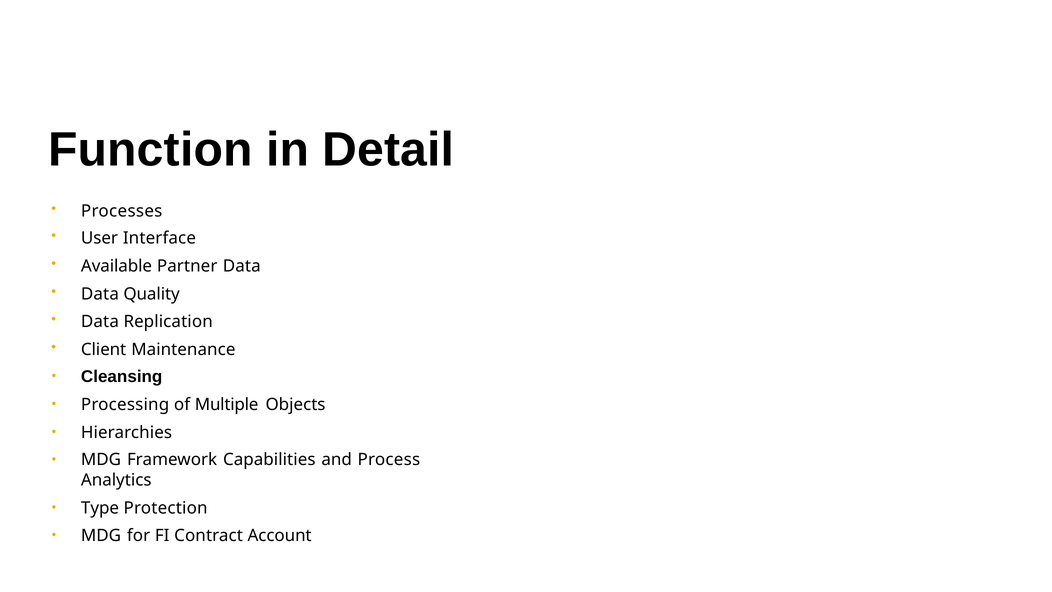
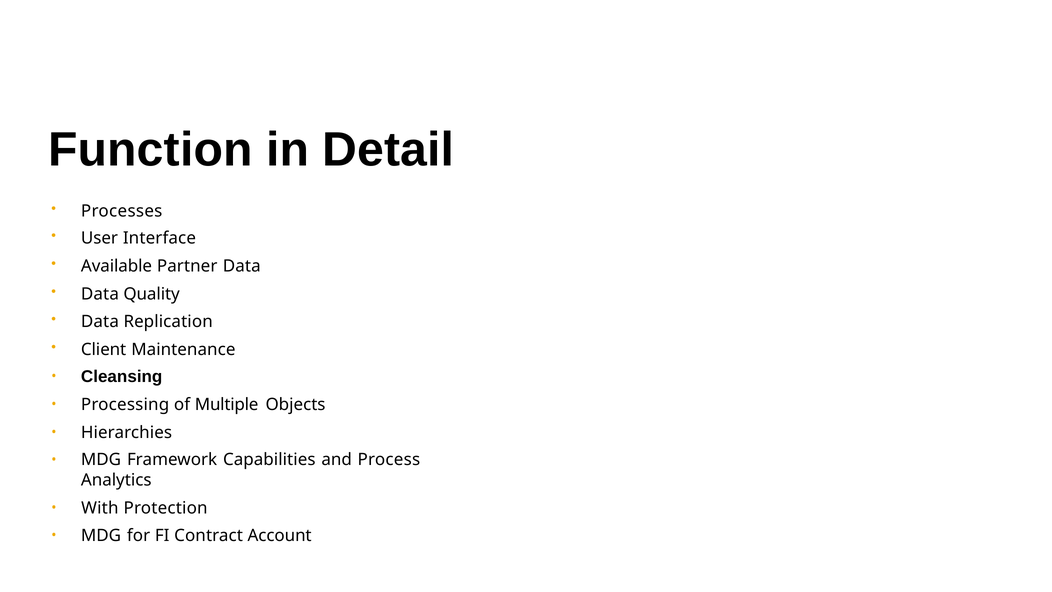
Type: Type -> With (100, 508)
